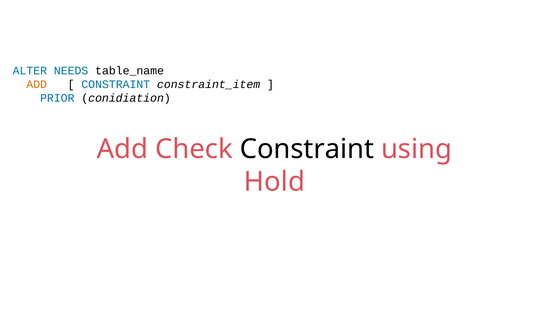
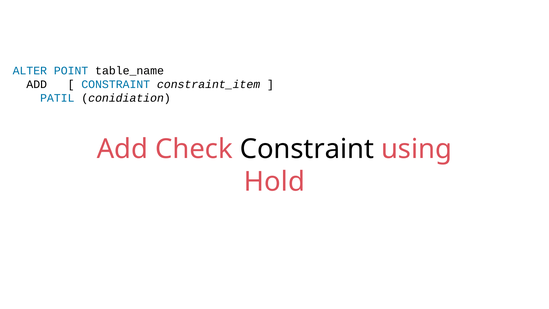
NEEDS: NEEDS -> POINT (71, 71)
ADD colour: orange -> black (37, 84)
PRIOR: PRIOR -> PATIL (57, 98)
